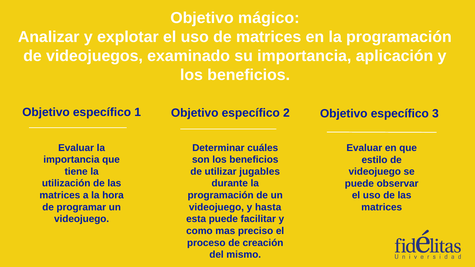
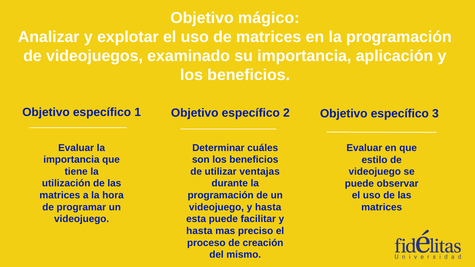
jugables: jugables -> ventajas (260, 172)
como: como -> hasta (199, 231)
